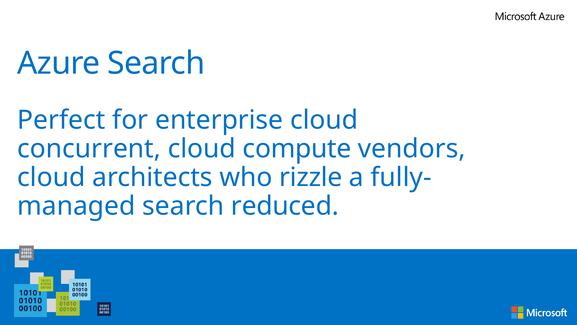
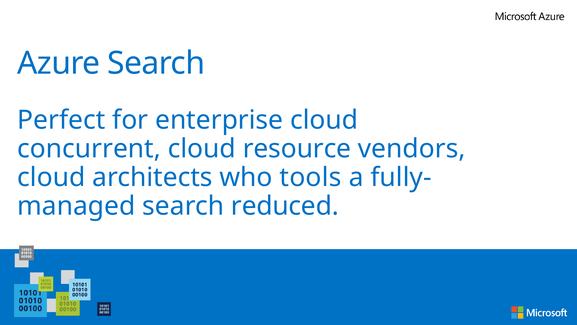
compute: compute -> resource (297, 149)
rizzle: rizzle -> tools (311, 177)
